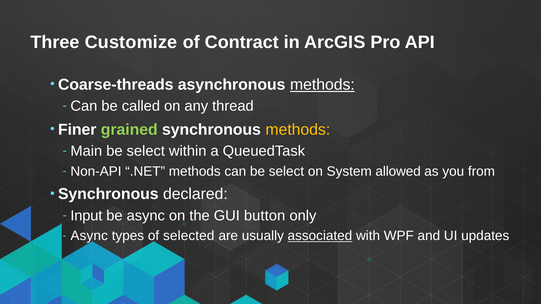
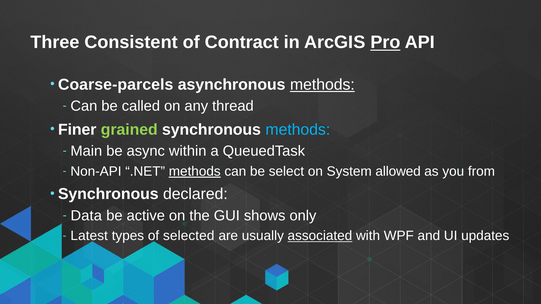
Customize: Customize -> Consistent (131, 42)
Pro underline: none -> present (385, 42)
Coarse-threads: Coarse-threads -> Coarse-parcels (116, 85)
methods colour: yellow -> light blue (298, 130)
select: select -> async (146, 151)
methods underline: none -> present (195, 171)
Input: Input -> Data (86, 216)
be async: async -> active (146, 216)
button: button -> shows (265, 216)
Async: Async -> Latest (89, 236)
